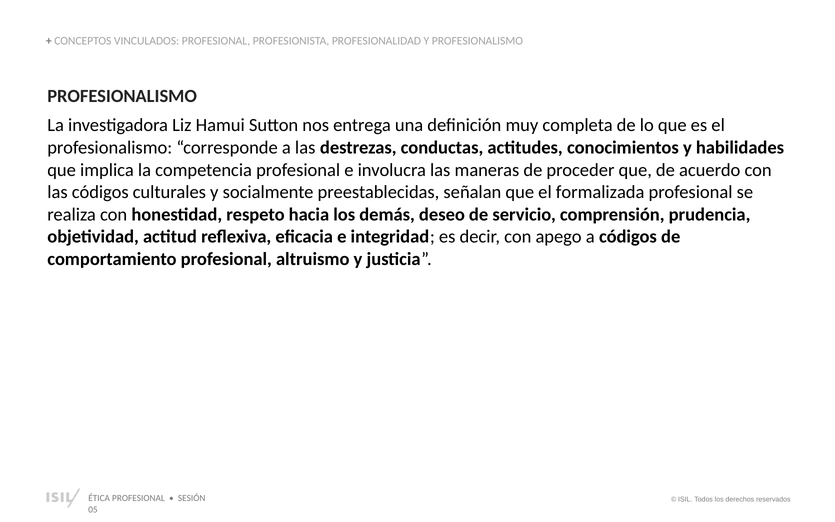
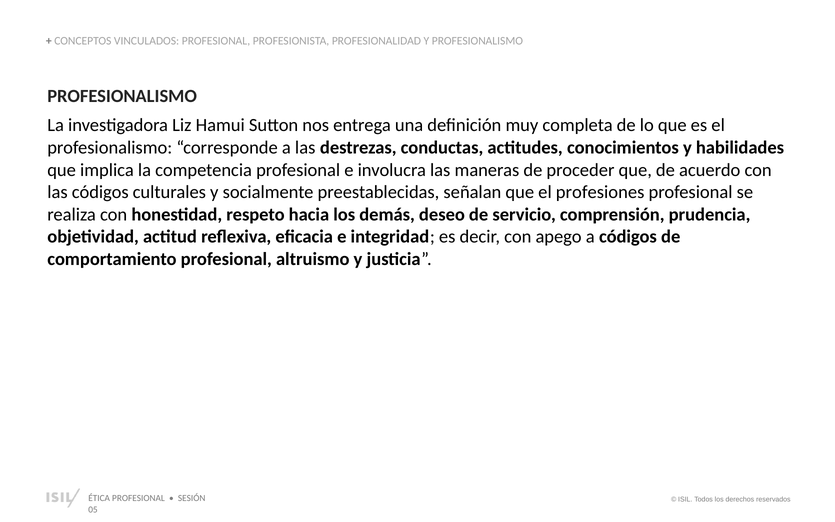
formalizada: formalizada -> profesiones (600, 192)
